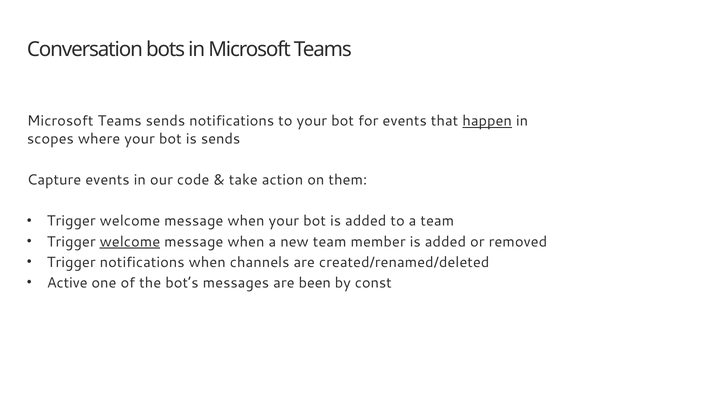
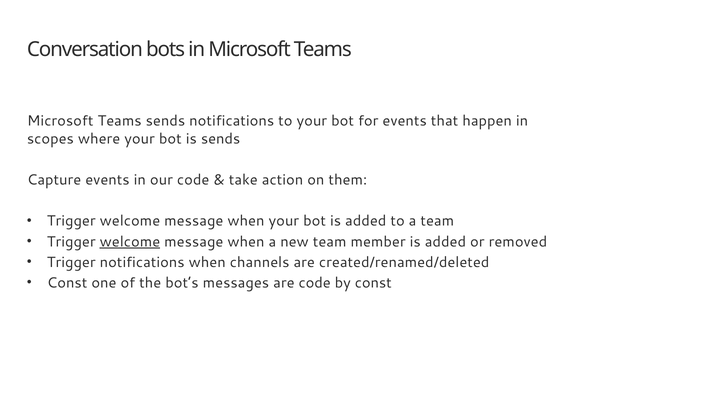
happen underline: present -> none (487, 121)
Active: Active -> Const (67, 283)
are been: been -> code (315, 283)
